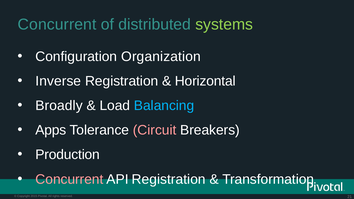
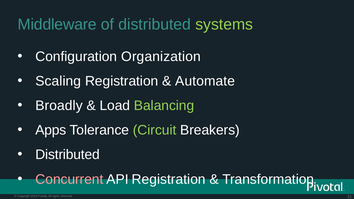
Concurrent: Concurrent -> Middleware (57, 25)
Inverse: Inverse -> Scaling (58, 81)
Horizontal: Horizontal -> Automate (205, 81)
Balancing colour: light blue -> light green (164, 106)
Circuit colour: pink -> light green (155, 130)
Production: Production -> Distributed (68, 155)
